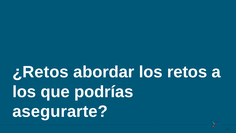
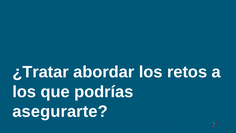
¿Retos: ¿Retos -> ¿Tratar (41, 72)
